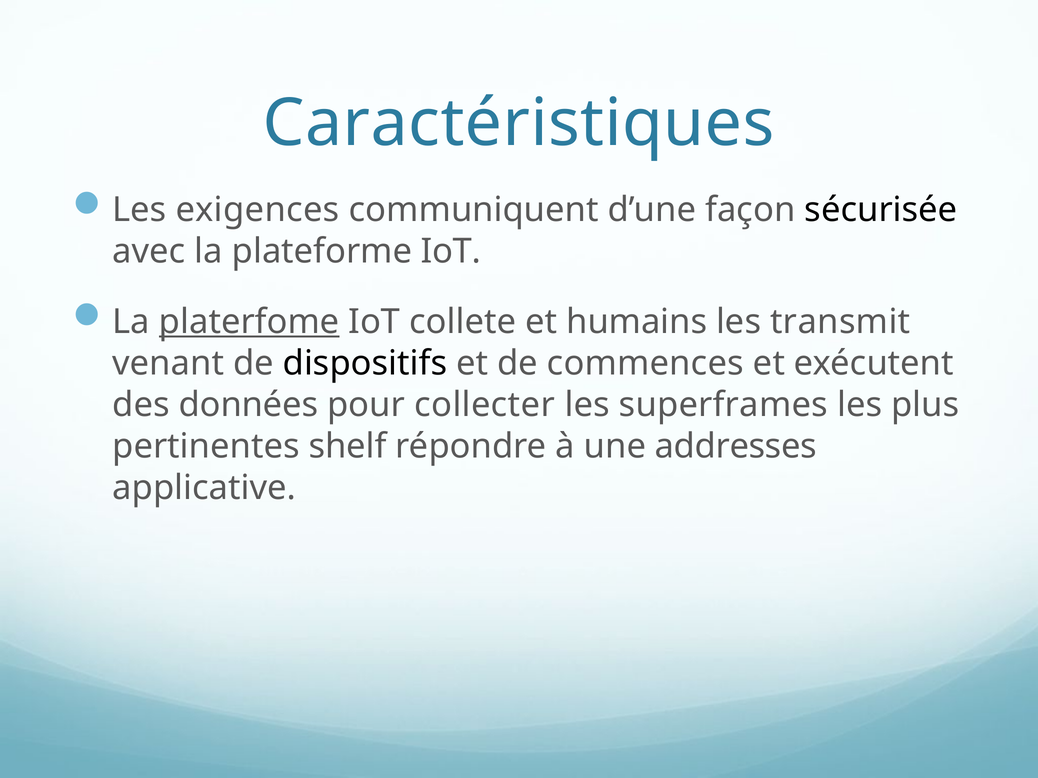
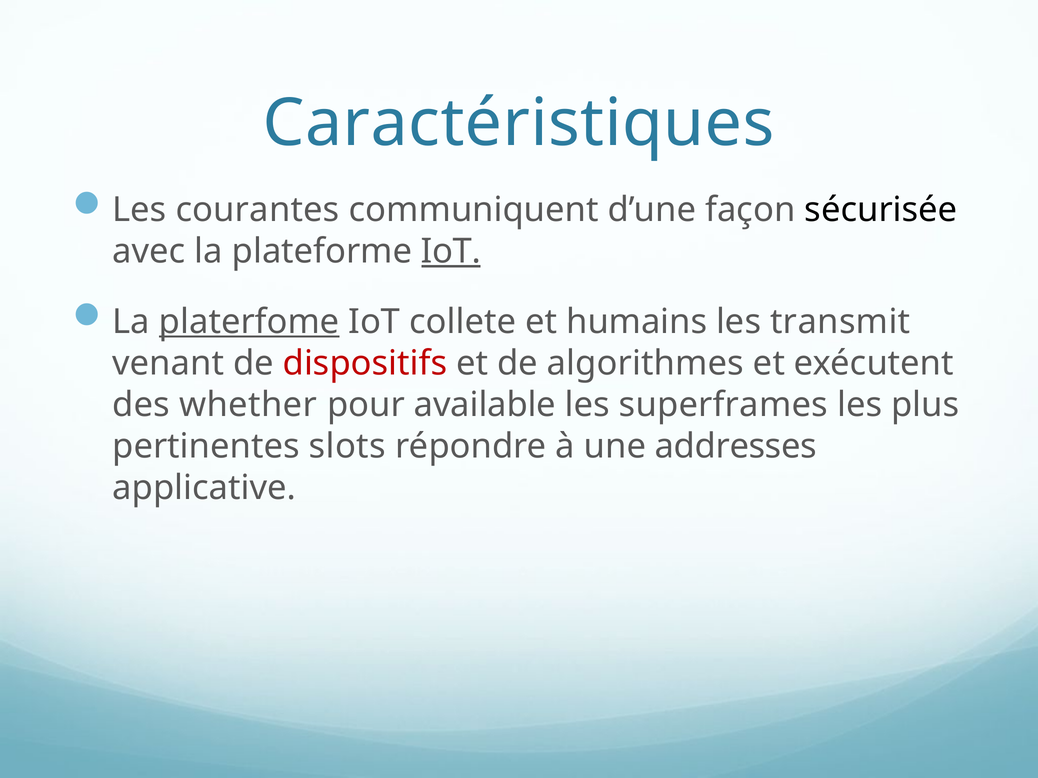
exigences: exigences -> courantes (258, 210)
IoT underline: none -> present (451, 252)
dispositifs colour: black -> red (365, 363)
commences: commences -> algorithmes (645, 363)
données: données -> whether (248, 405)
collecter: collecter -> available (485, 405)
shelf: shelf -> slots (347, 446)
